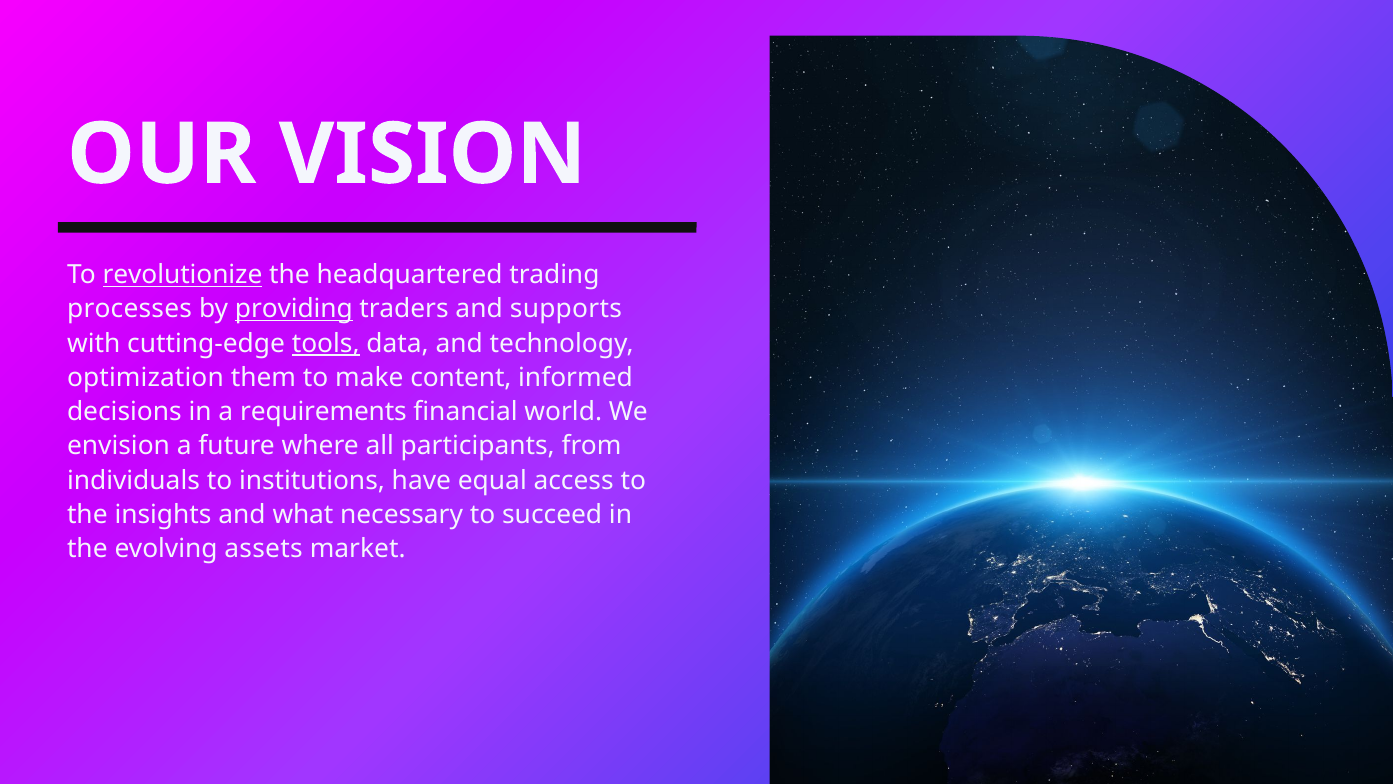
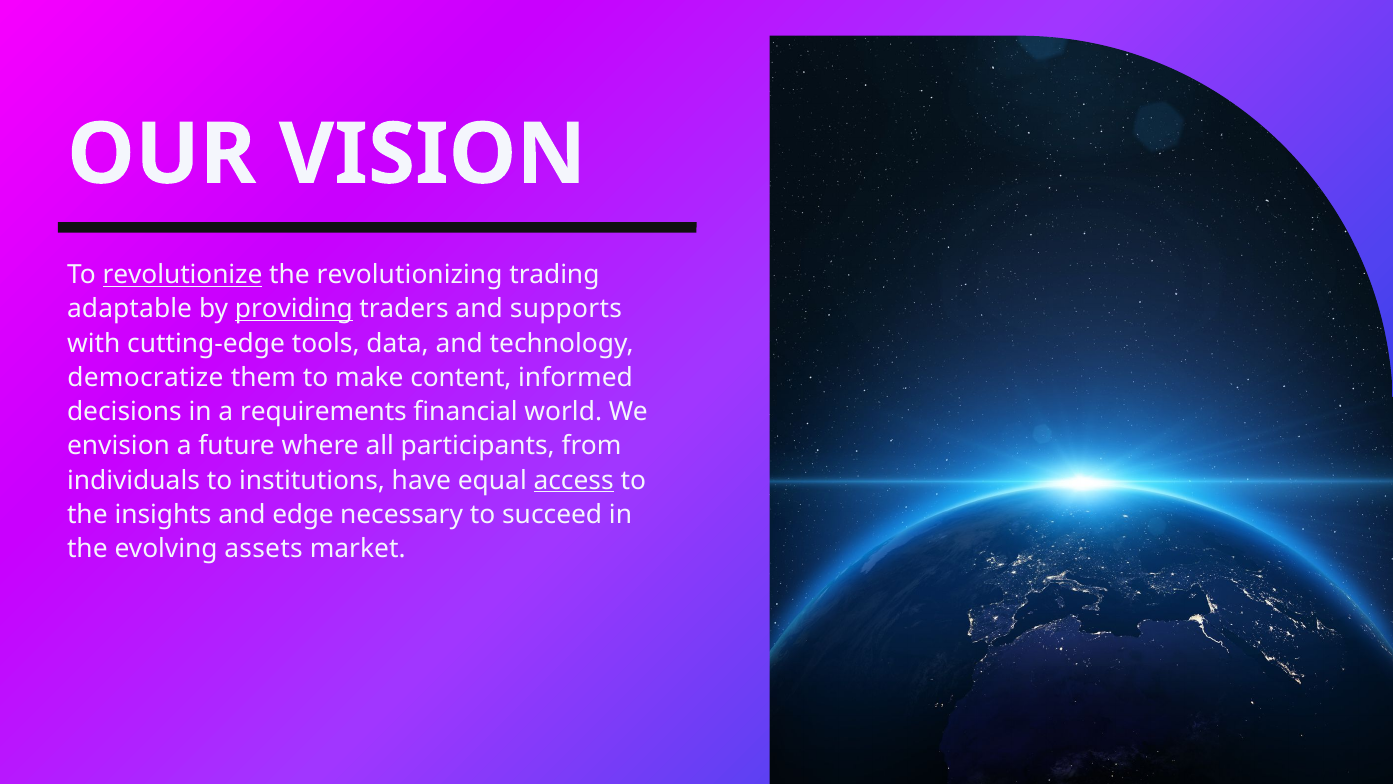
headquartered: headquartered -> revolutionizing (410, 275)
processes: processes -> adaptable (130, 309)
tools underline: present -> none (326, 343)
optimization: optimization -> democratize (145, 377)
access underline: none -> present (574, 480)
what: what -> edge (303, 514)
